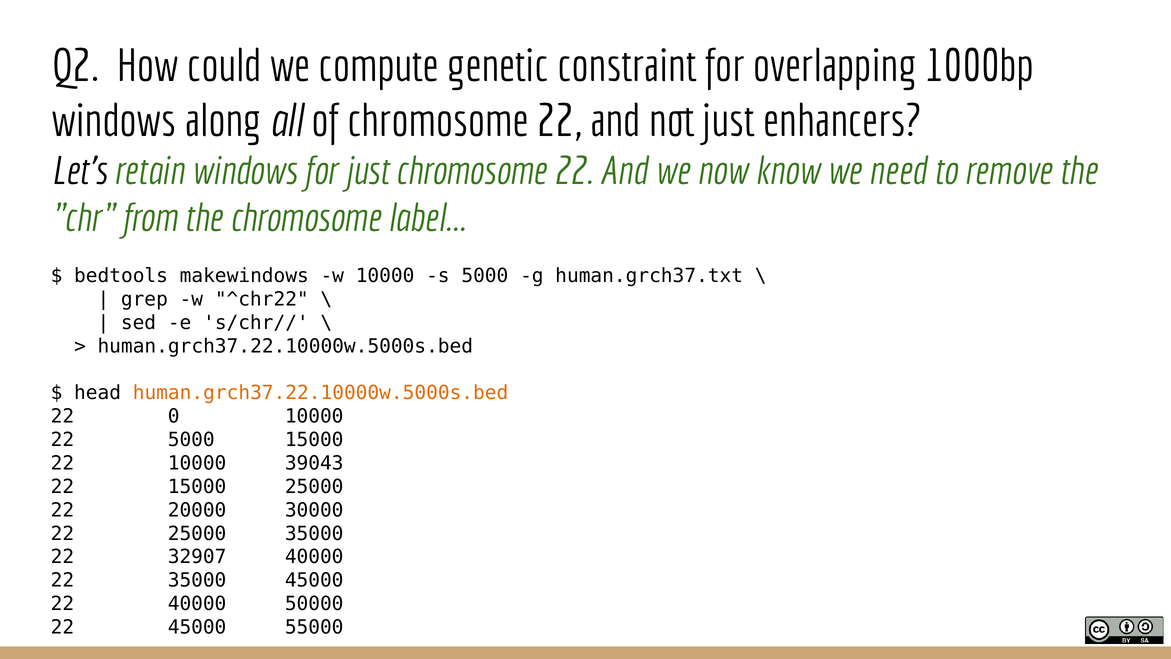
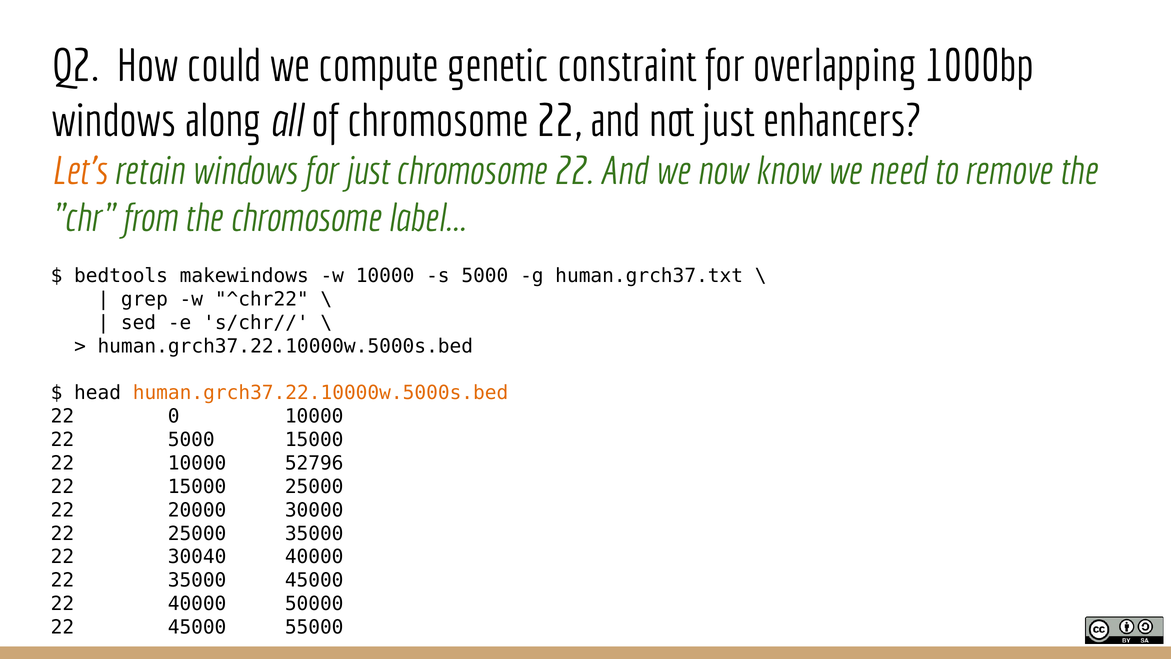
Let's colour: black -> orange (79, 171)
39043: 39043 -> 52796 (314, 463)
32907: 32907 -> 30040 (197, 557)
